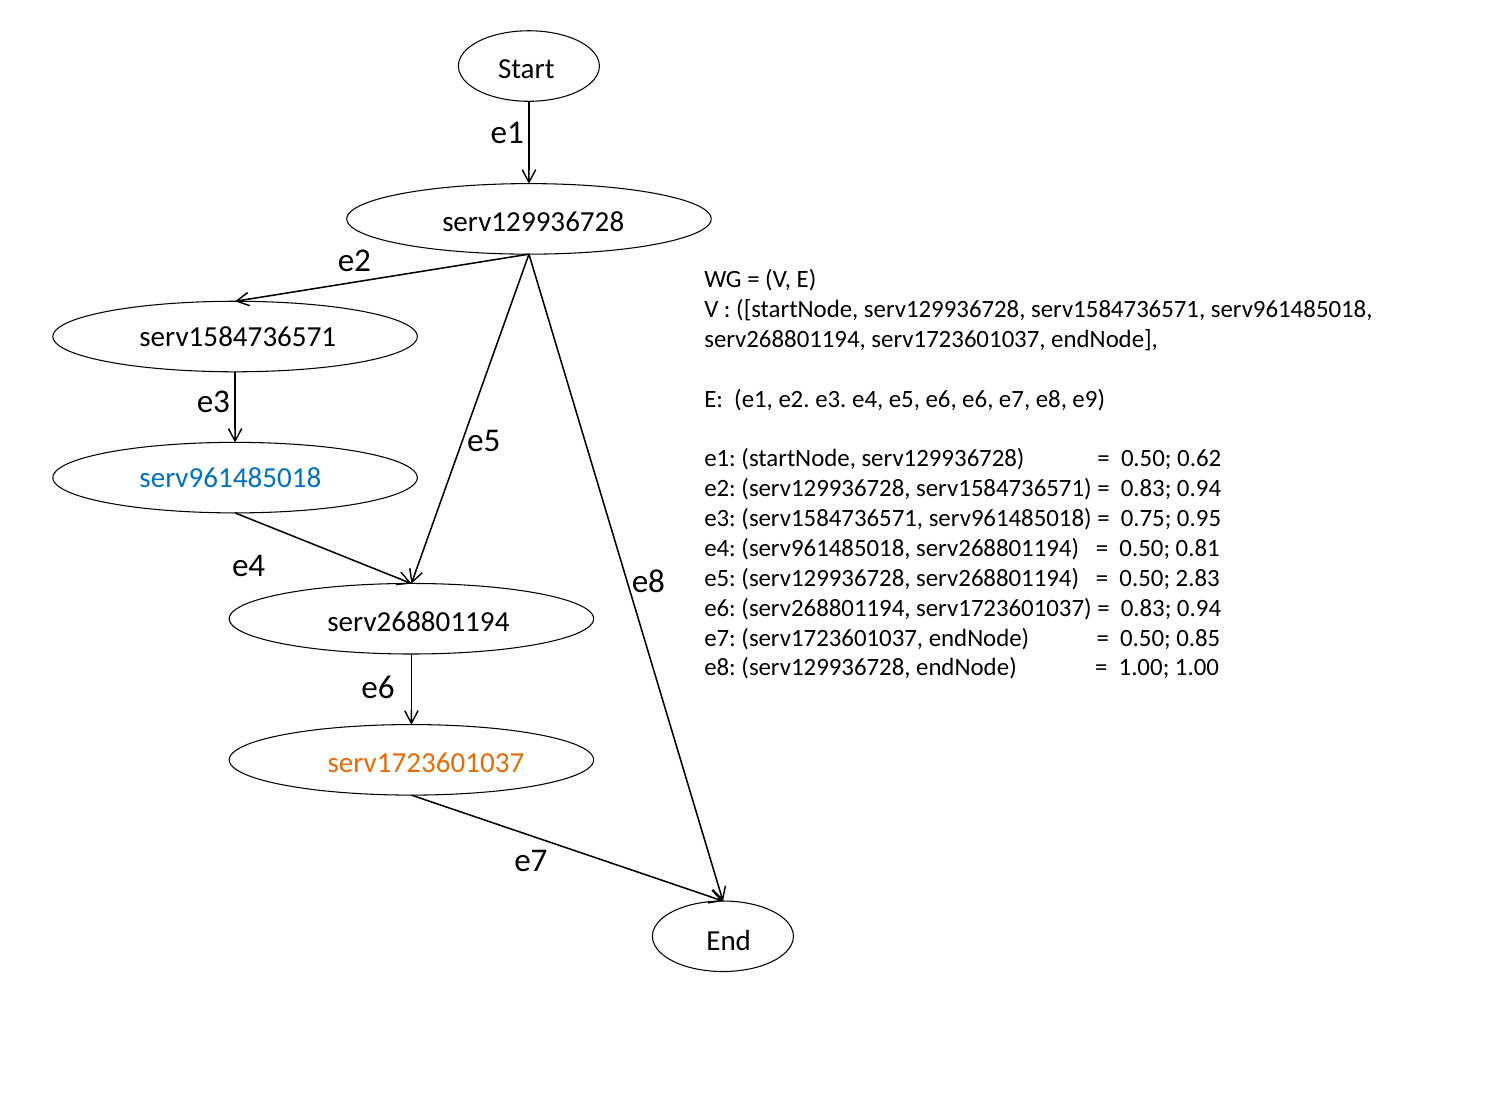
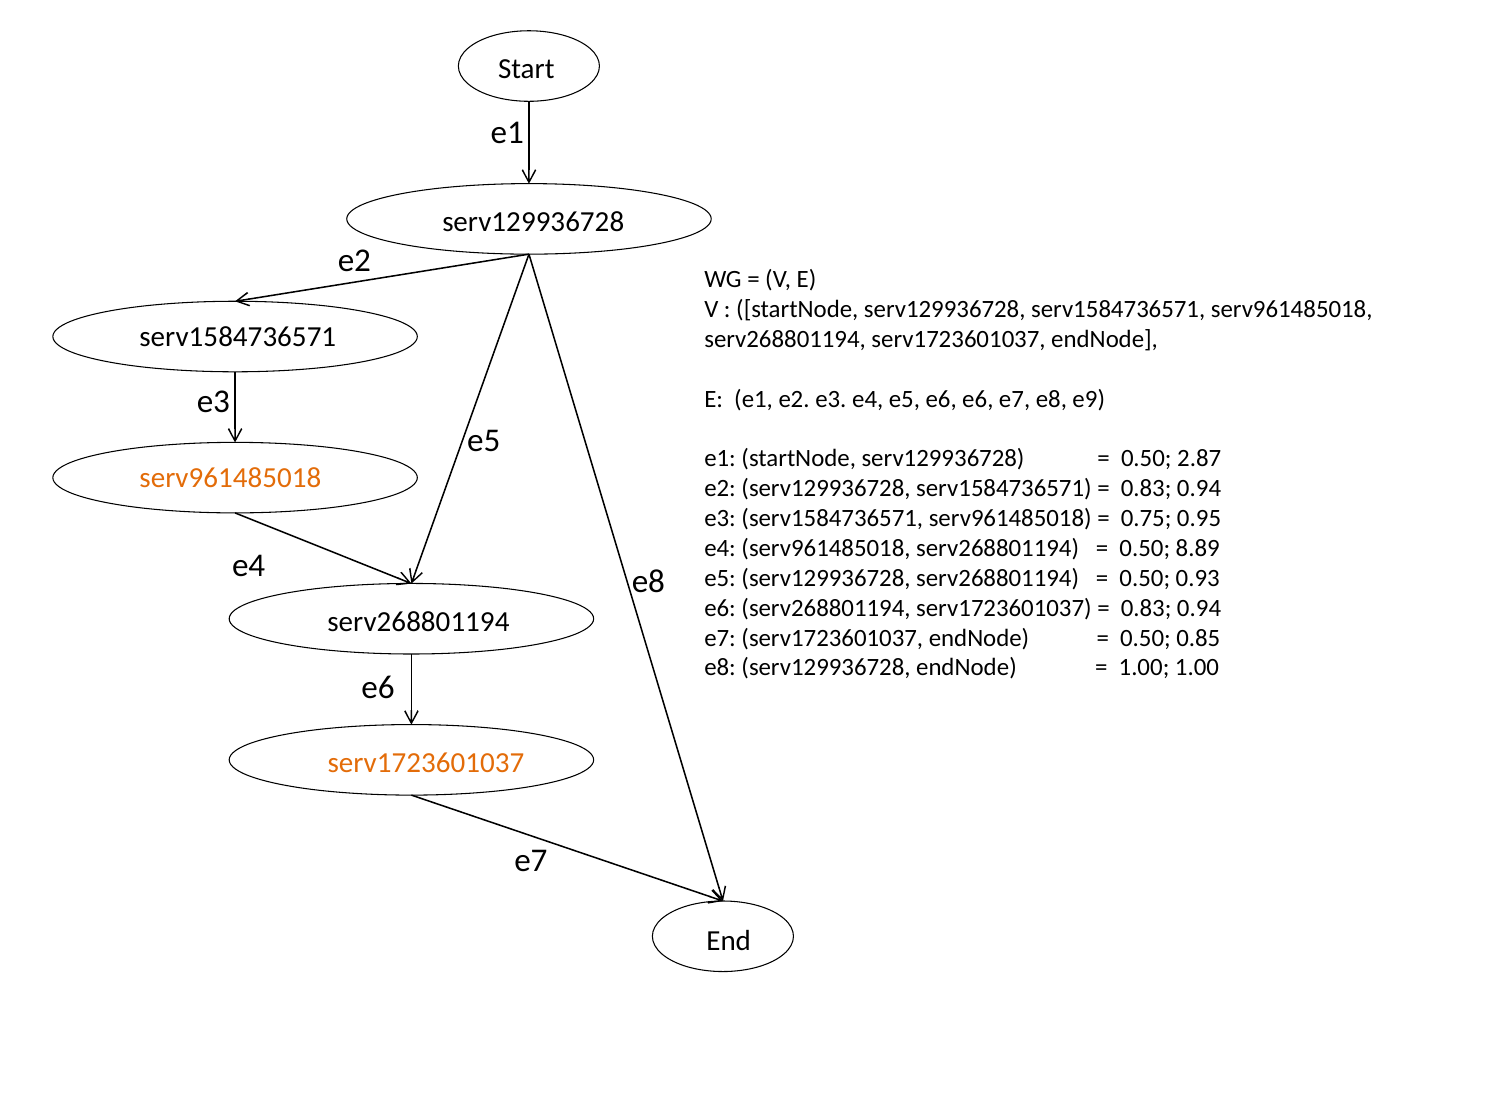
0.62: 0.62 -> 2.87 (1199, 459)
serv961485018 colour: blue -> orange (230, 478)
0.81: 0.81 -> 8.89 (1198, 548)
2.83: 2.83 -> 0.93 (1198, 578)
